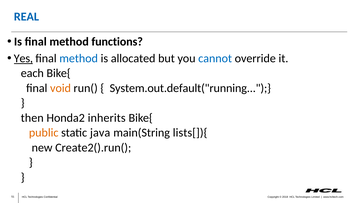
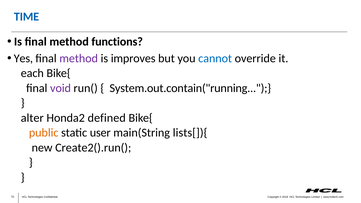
REAL: REAL -> TIME (27, 17)
Yes underline: present -> none (23, 58)
method colour: blue -> purple (79, 58)
allocated: allocated -> improves (133, 58)
void colour: orange -> purple (61, 88)
System.out.default("running: System.out.default("running -> System.out.contain("running (190, 88)
then: then -> alter (32, 118)
inherits: inherits -> defined (107, 118)
java: java -> user (100, 133)
